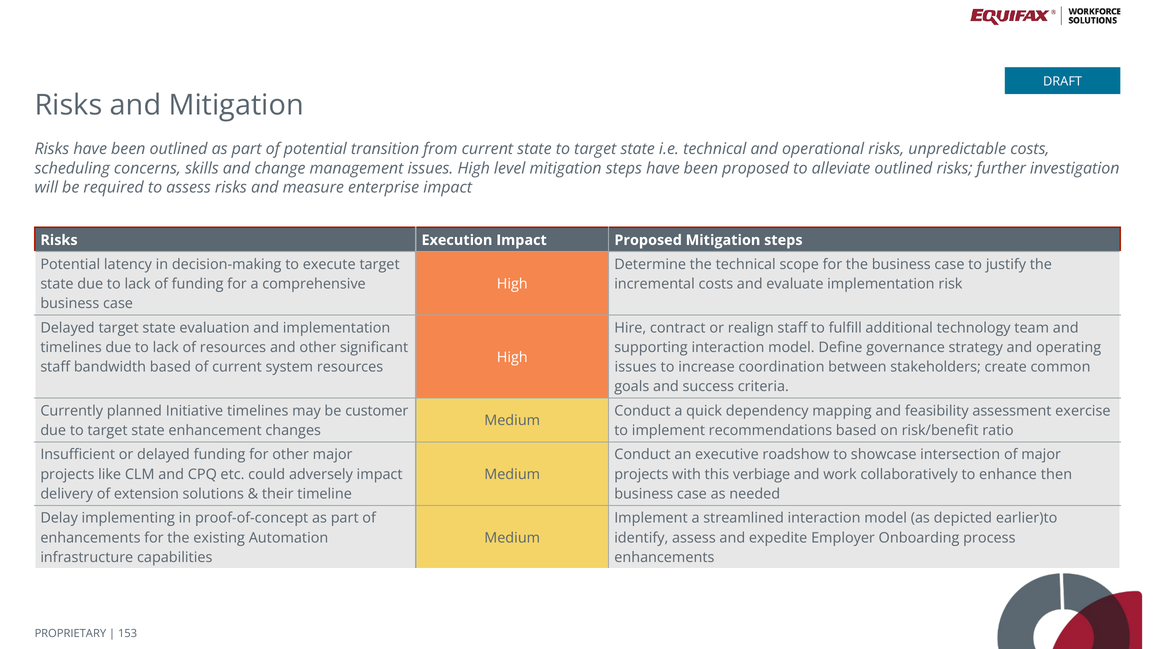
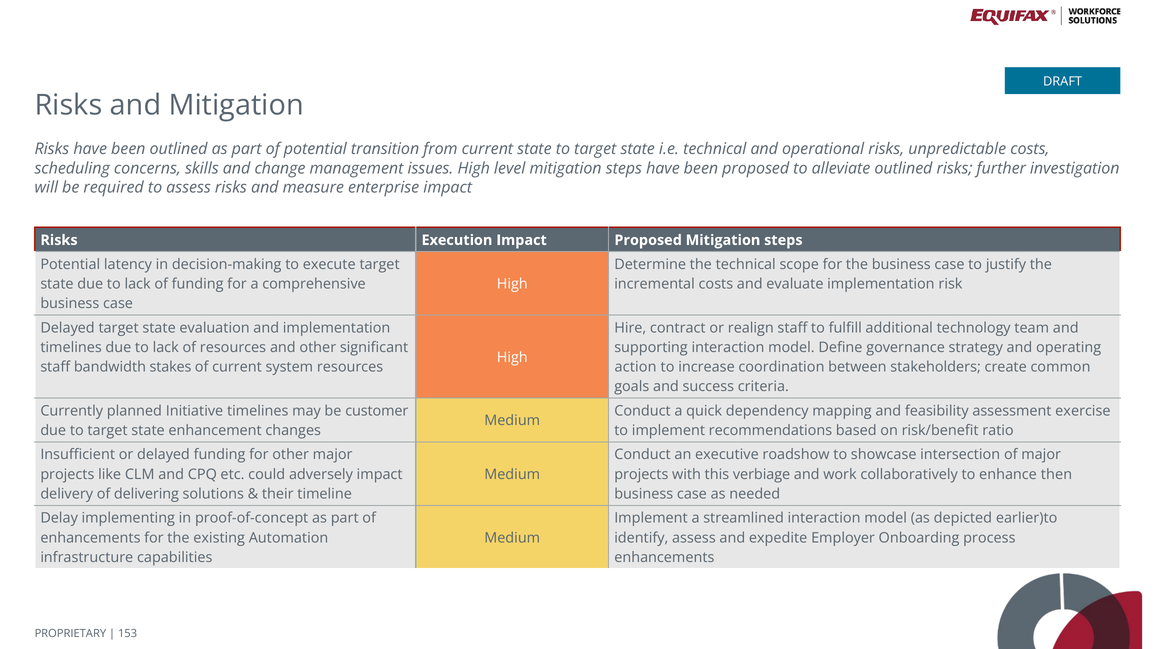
bandwidth based: based -> stakes (171, 367)
issues: issues -> action (636, 367)
extension: extension -> delivering (146, 495)
